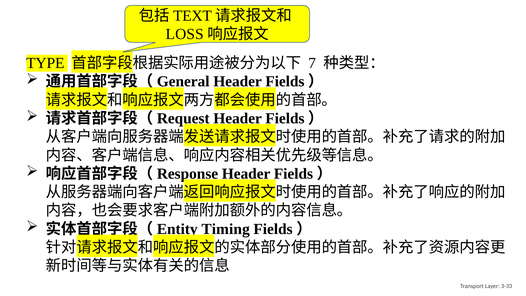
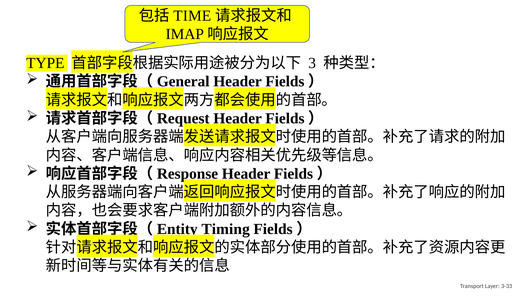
TEXT: TEXT -> TIME (192, 16)
LOSS: LOSS -> IMAP (185, 34)
7: 7 -> 3 (312, 63)
